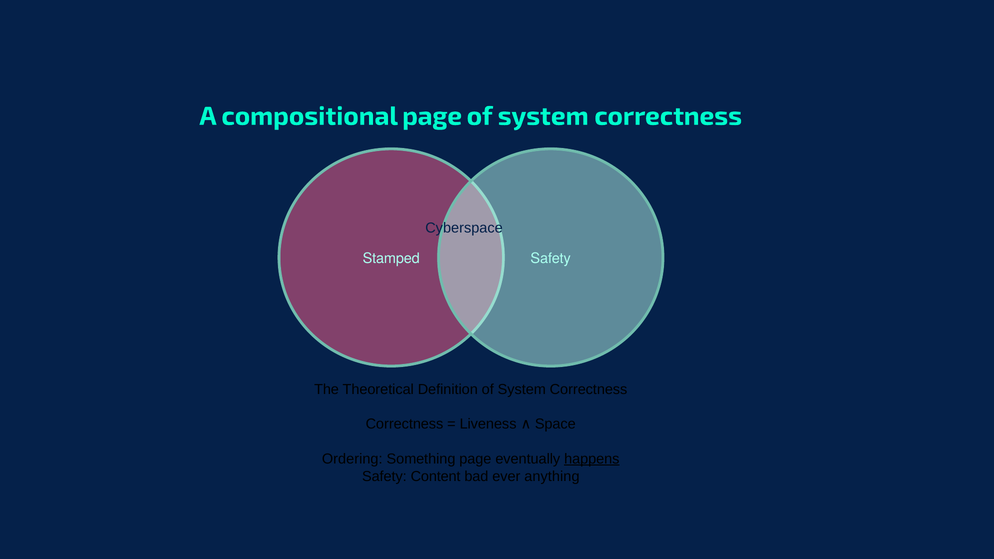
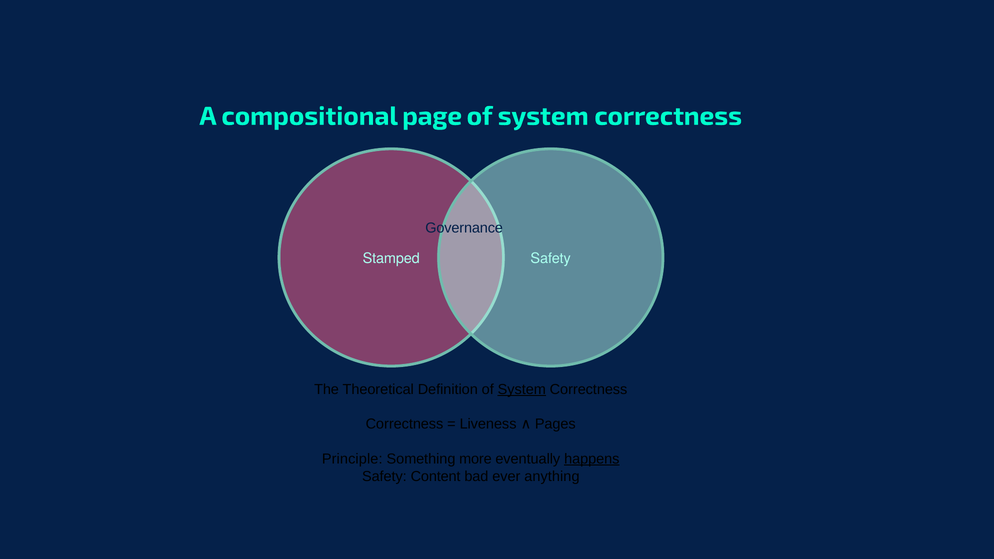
Cyberspace: Cyberspace -> Governance (464, 228)
System underline: none -> present (522, 389)
Space: Space -> Pages (555, 424)
Ordering: Ordering -> Principle (352, 459)
Something page: page -> more (475, 459)
